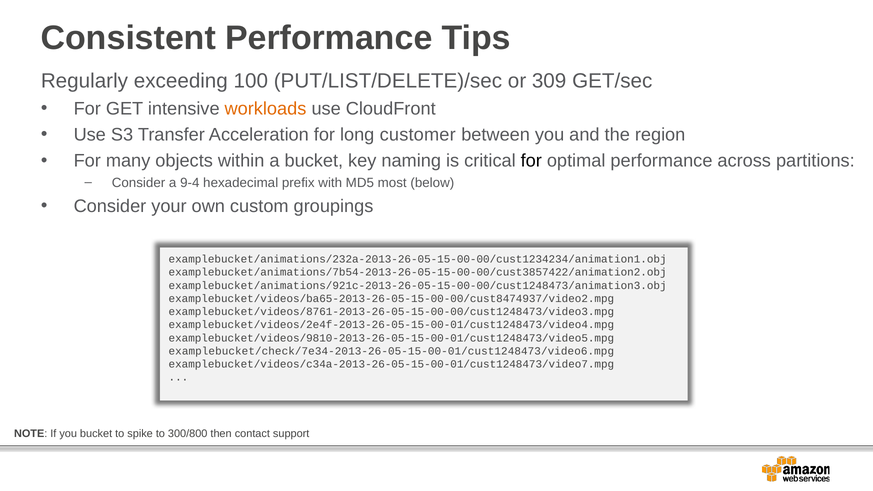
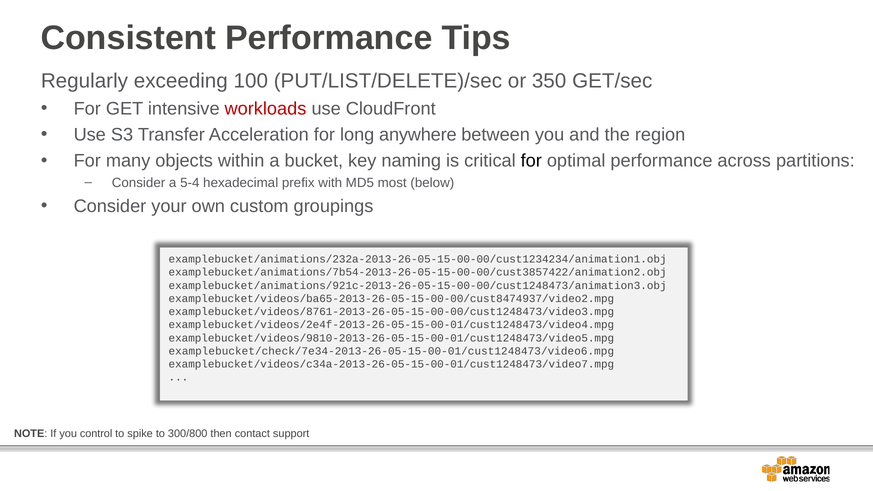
309: 309 -> 350 (549, 81)
workloads colour: orange -> red (265, 109)
customer: customer -> anywhere (418, 135)
9-4: 9-4 -> 5-4 (190, 183)
you bucket: bucket -> control (96, 434)
